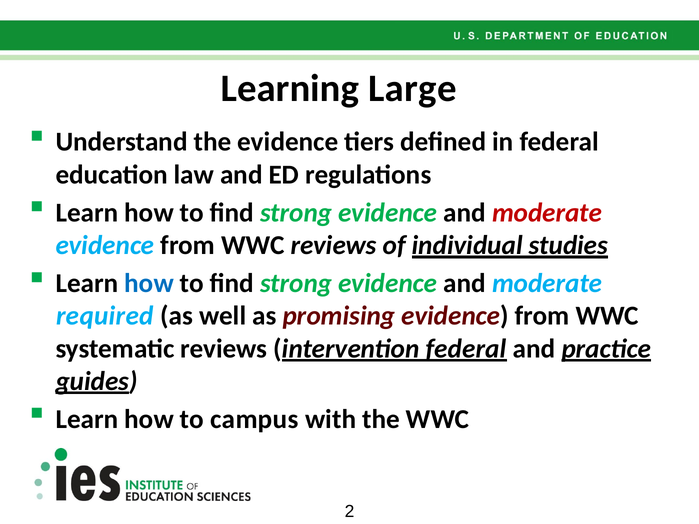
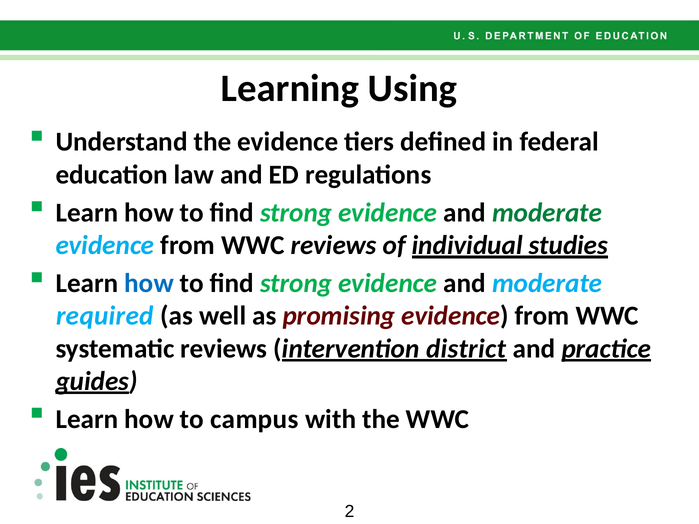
Large: Large -> Using (413, 89)
moderate colour: red -> green (547, 213)
intervention federal: federal -> district (466, 349)
